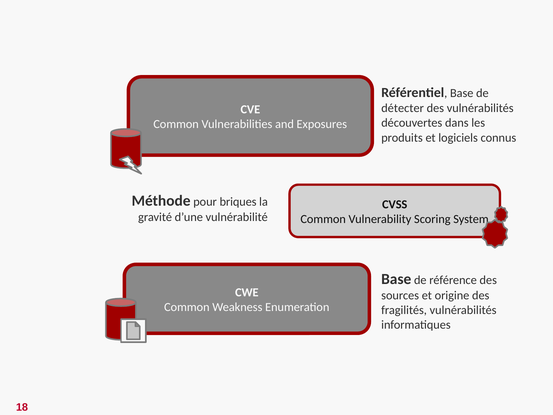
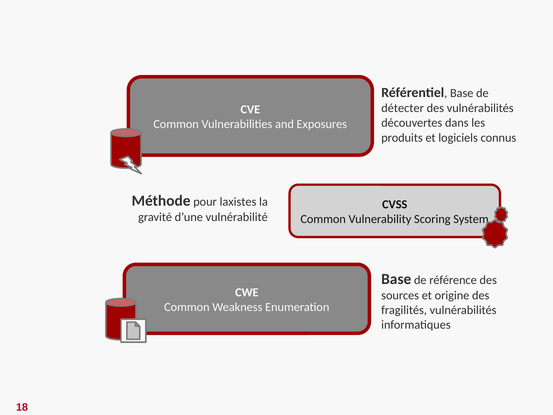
briques: briques -> laxistes (238, 202)
